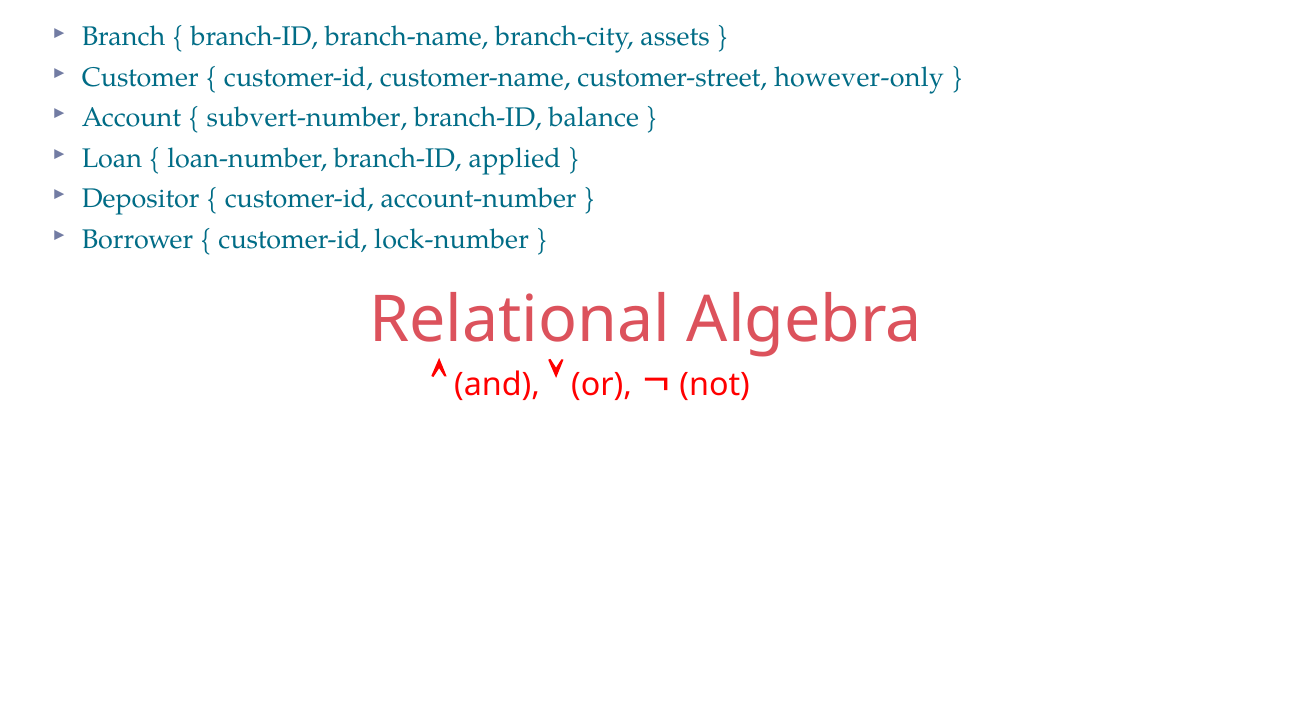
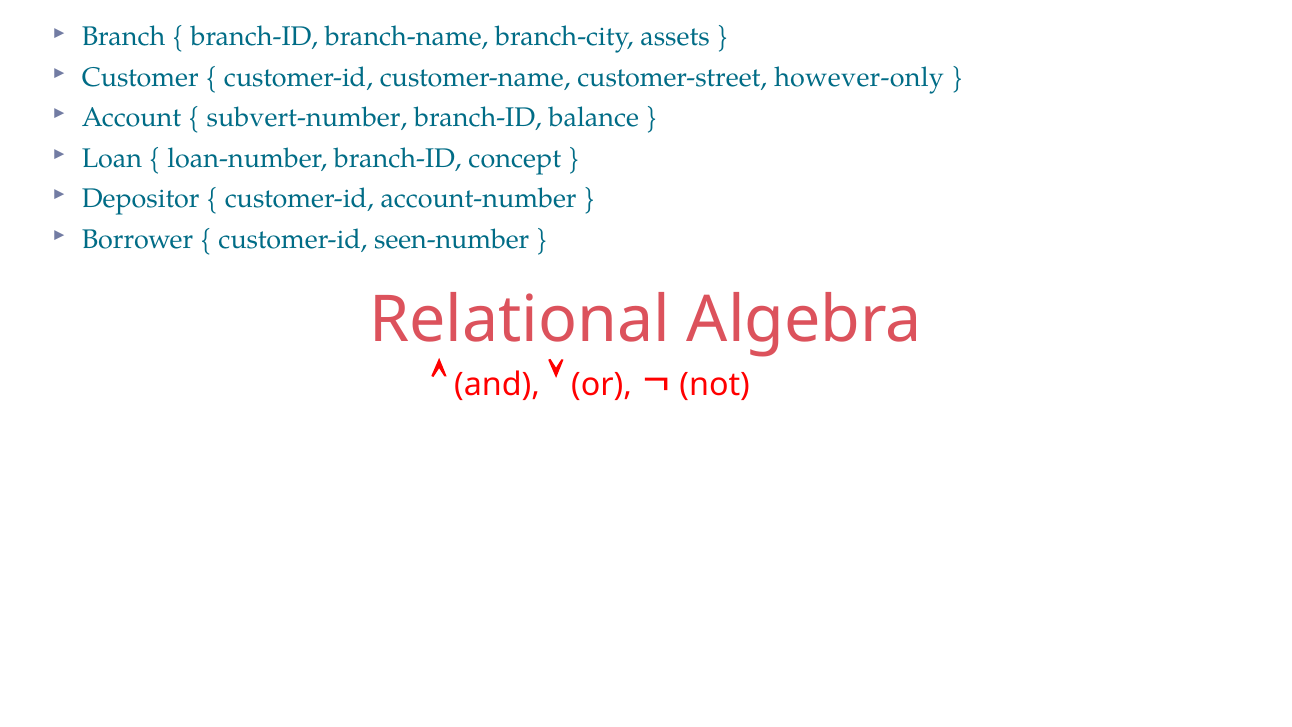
applied: applied -> concept (515, 158)
lock-number: lock-number -> seen-number (452, 239)
